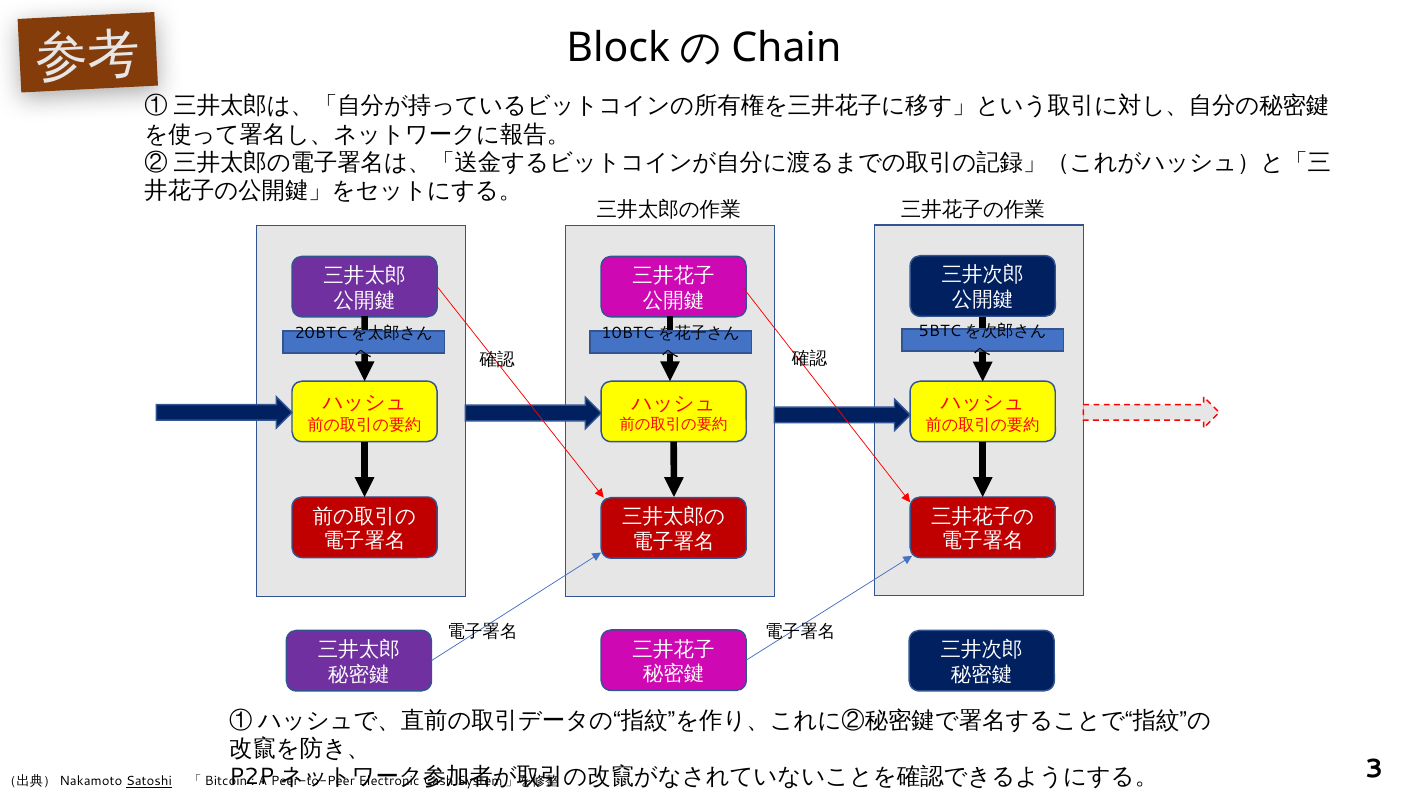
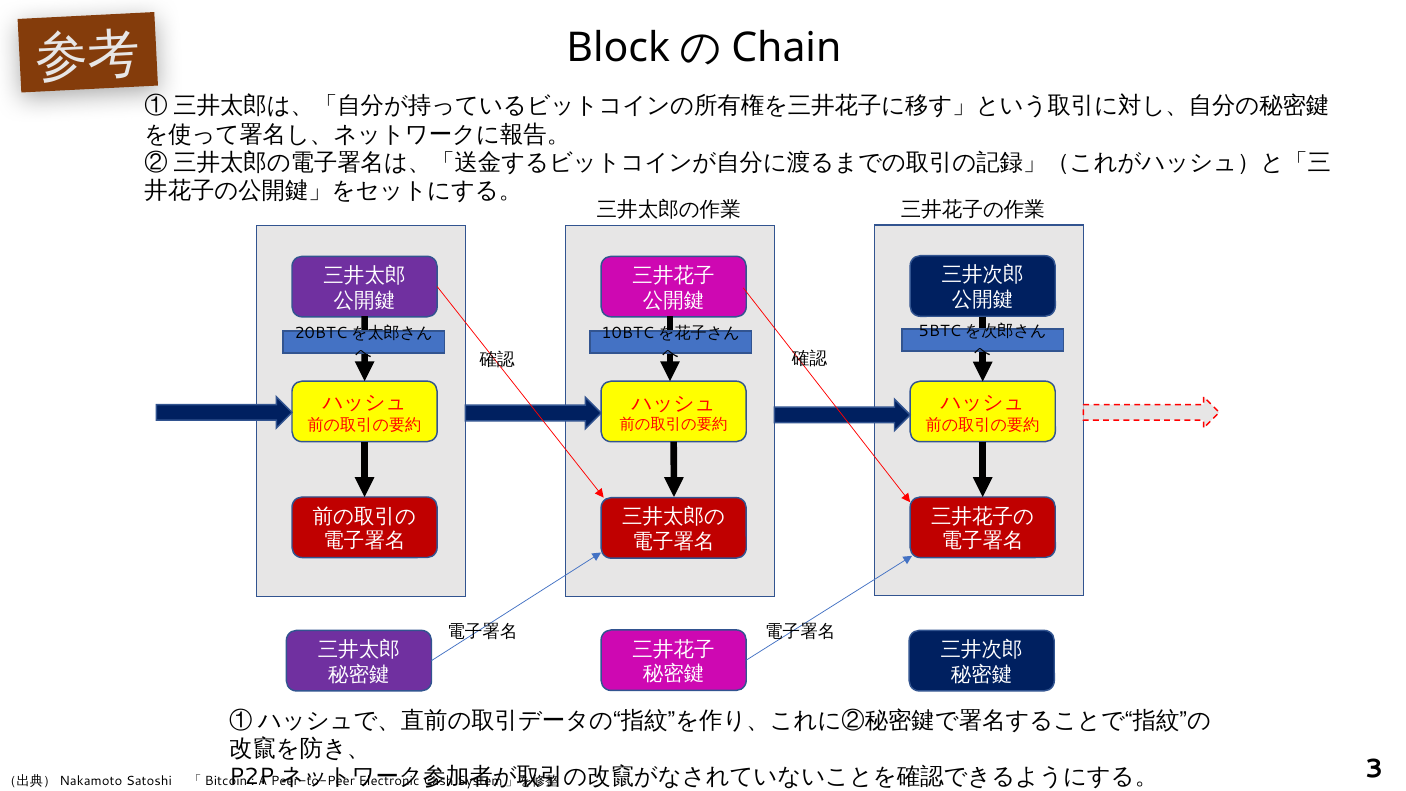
Satoshi underline: present -> none (149, 781)
